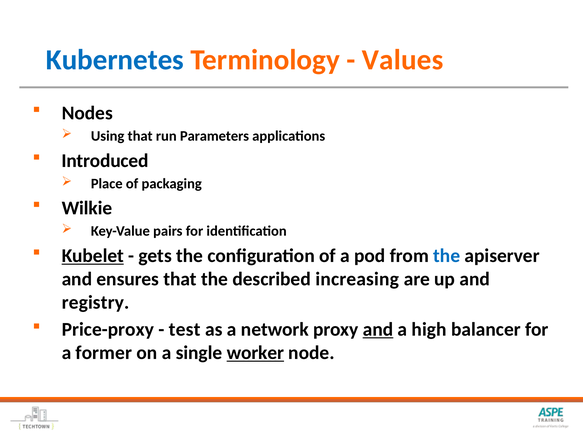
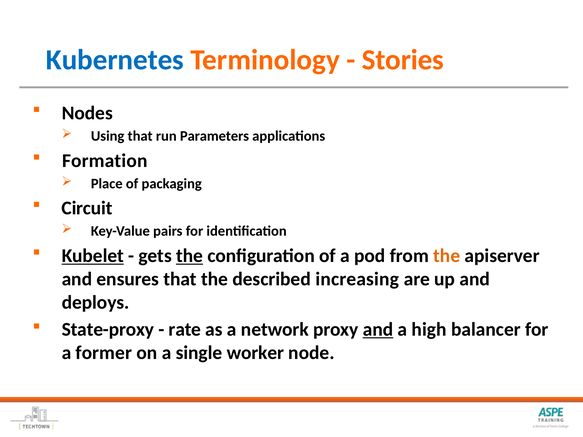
Values: Values -> Stories (403, 60)
Introduced: Introduced -> Formation (105, 161)
Wilkie: Wilkie -> Circuit (87, 208)
the underline: none -> present (190, 256)
the colour: blue -> orange (447, 256)
registry: registry -> deploys (96, 303)
Price-proxy: Price-proxy -> State-proxy (108, 330)
test: test -> rate (185, 330)
worker underline: present -> none (255, 353)
